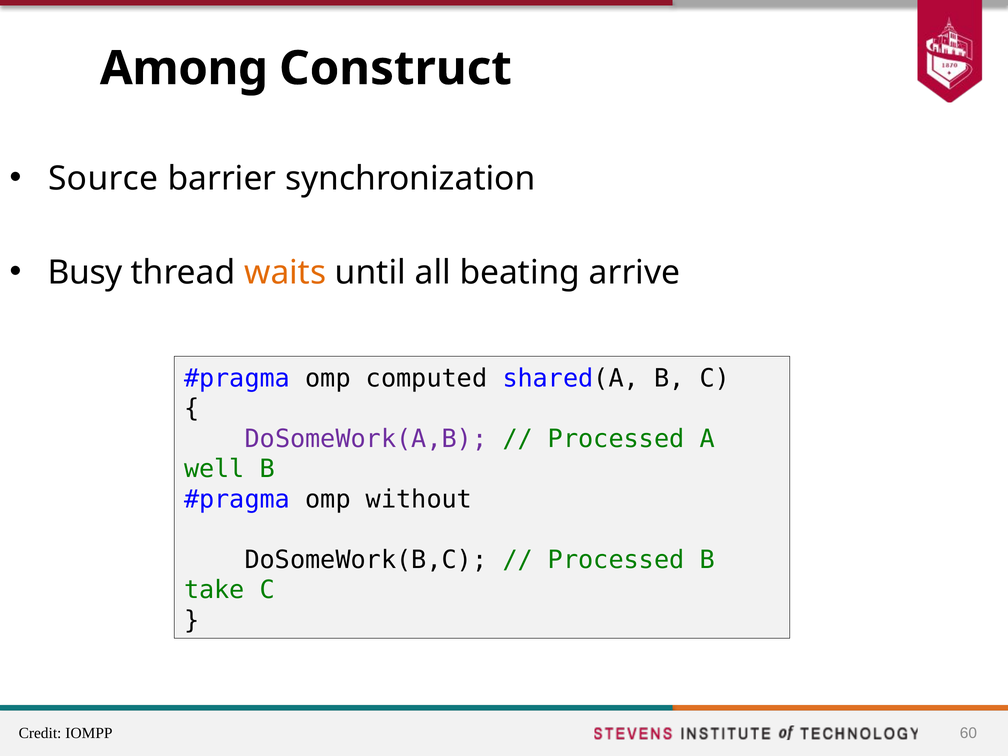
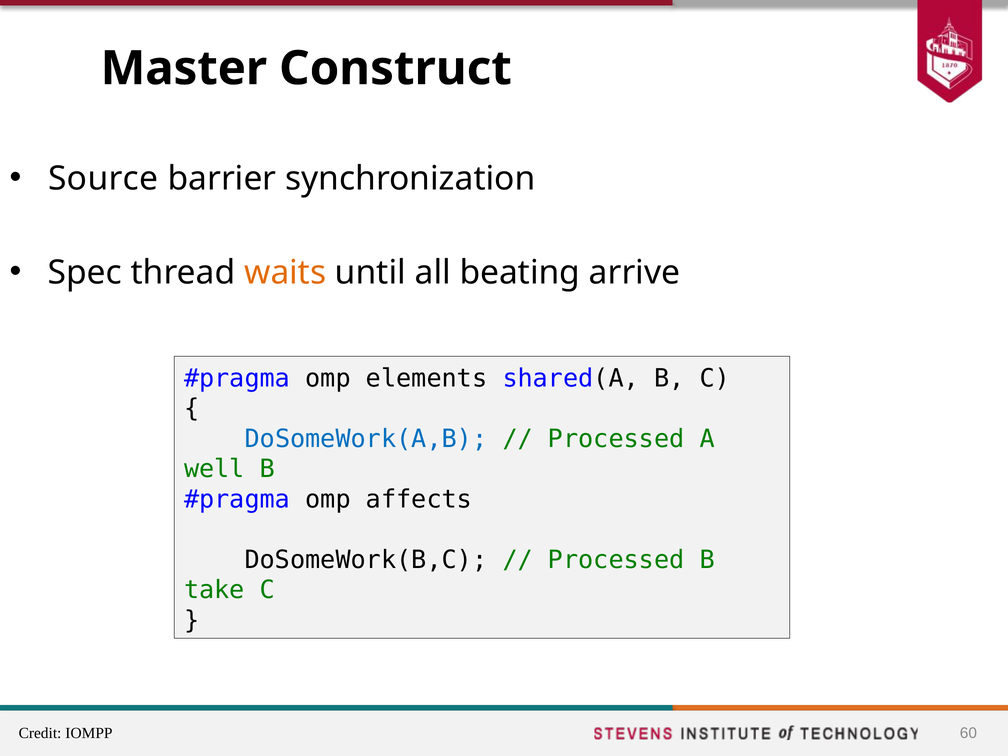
Among: Among -> Master (184, 68)
Busy: Busy -> Spec (85, 273)
computed: computed -> elements (427, 378)
DoSomeWork(A,B colour: purple -> blue (366, 439)
without: without -> affects (419, 499)
